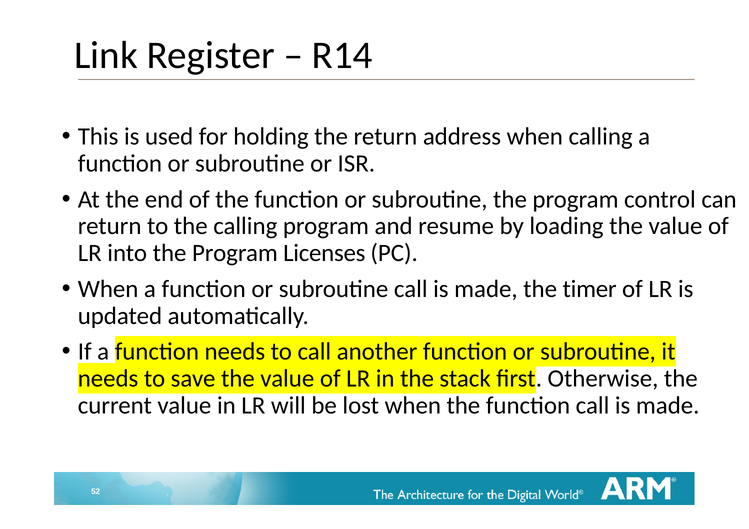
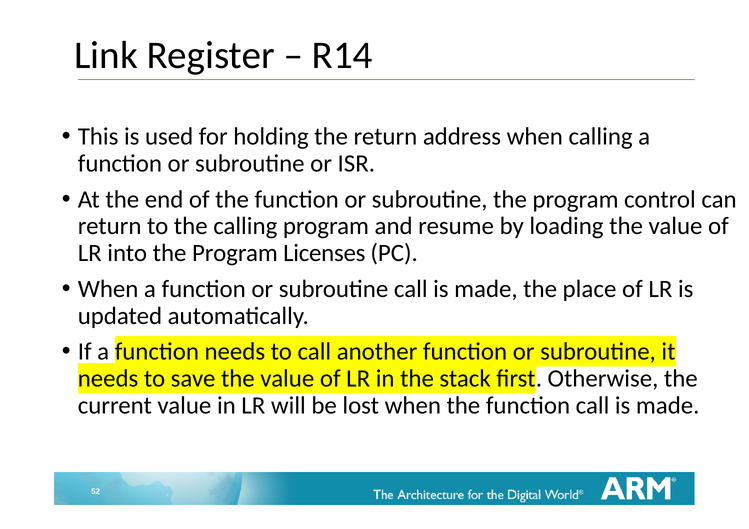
timer: timer -> place (589, 289)
